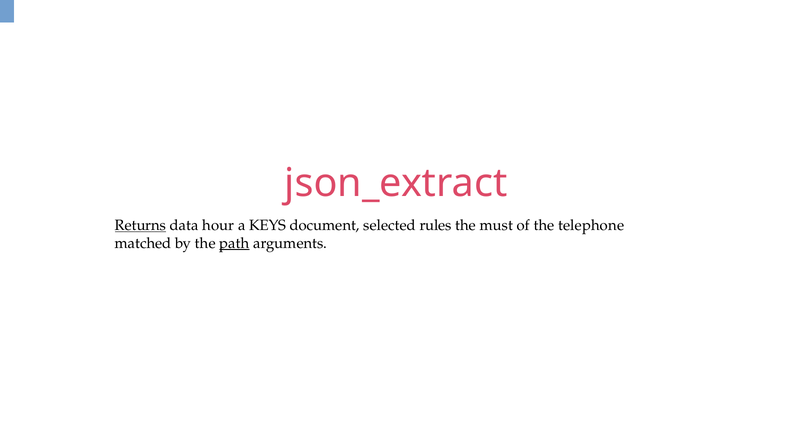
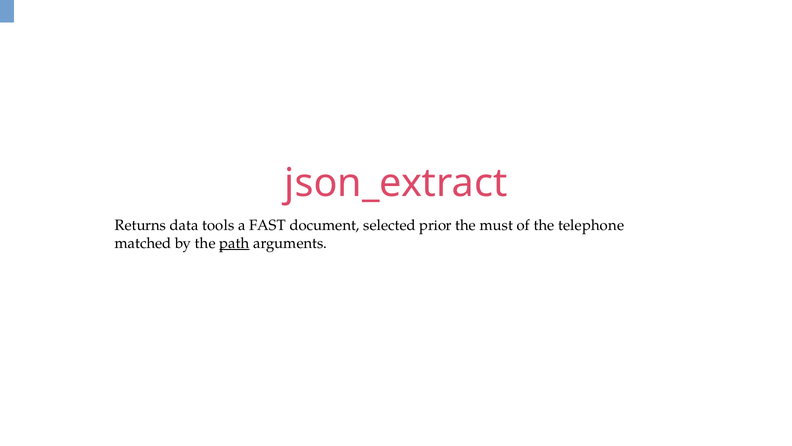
Returns underline: present -> none (141, 225)
hour: hour -> tools (218, 225)
KEYS: KEYS -> FAST (268, 225)
rules: rules -> prior (436, 225)
